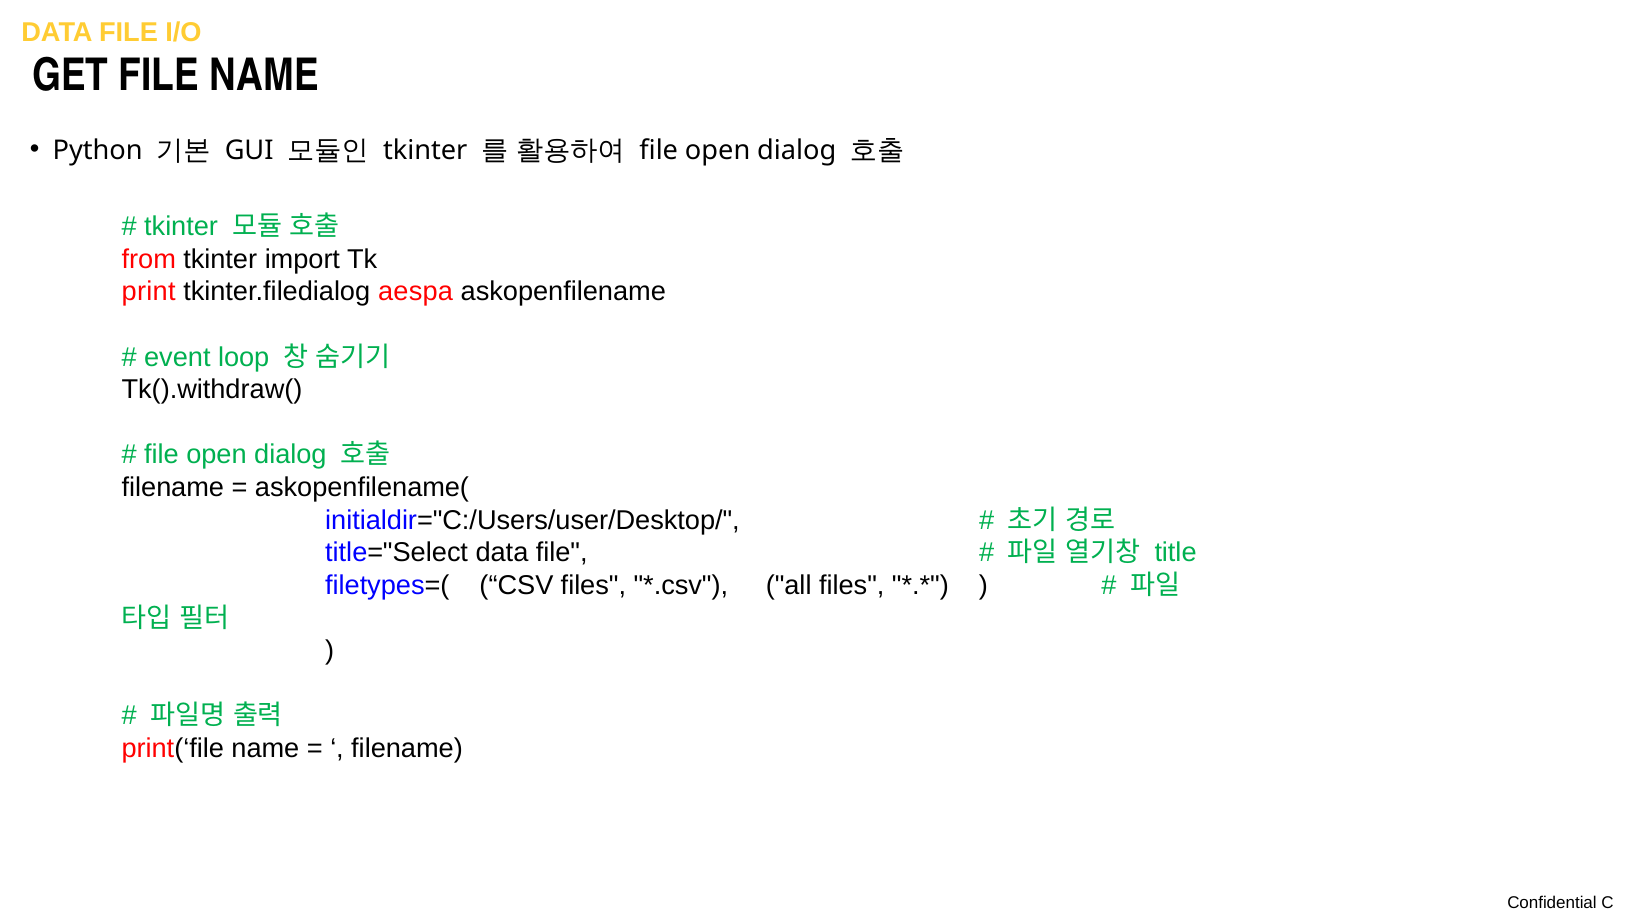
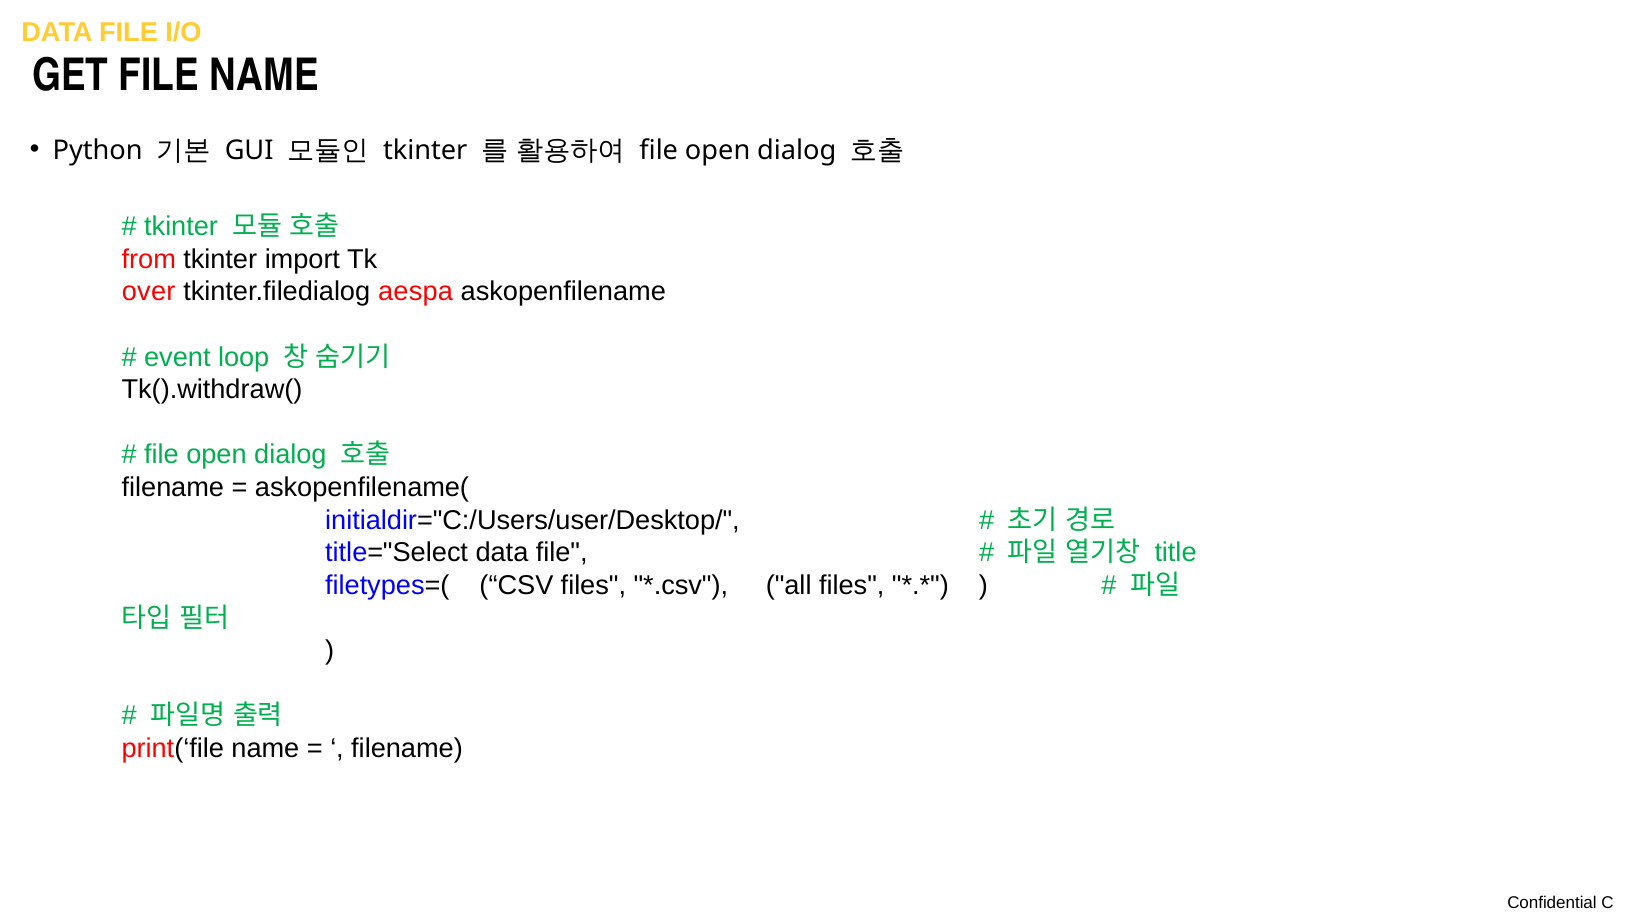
print: print -> over (149, 292)
